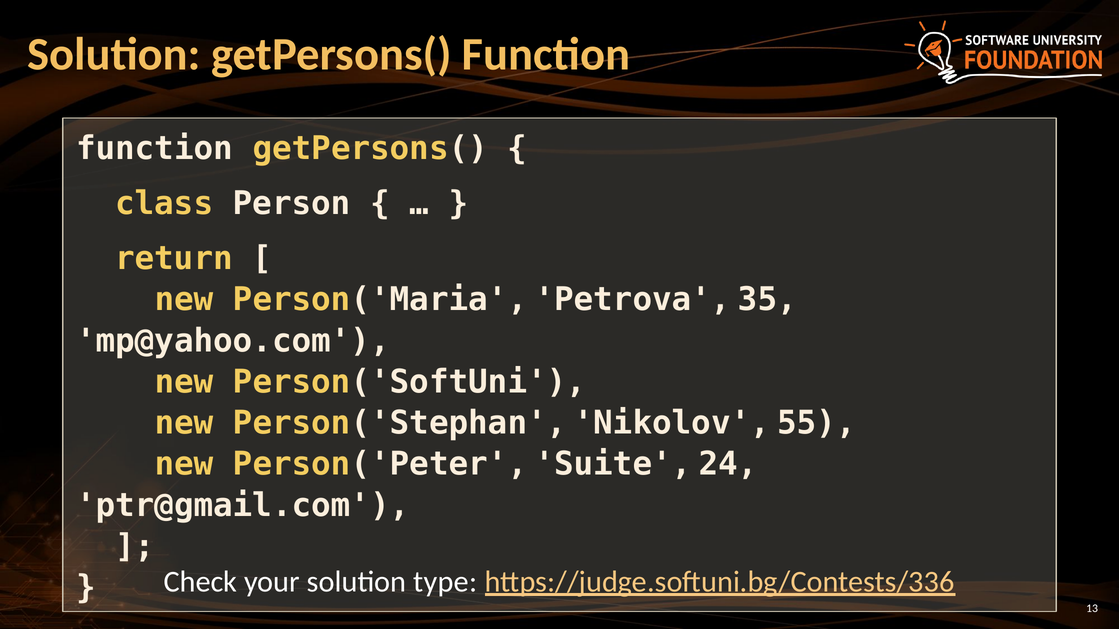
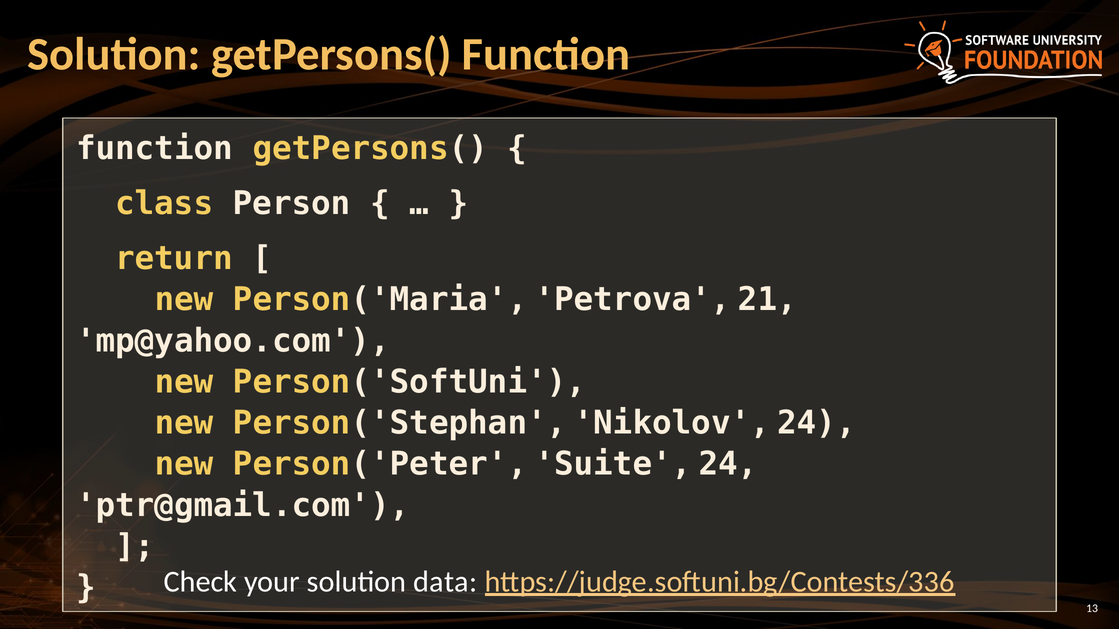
35: 35 -> 21 (767, 300)
Nikolov 55: 55 -> 24 (816, 423)
type: type -> data (445, 582)
